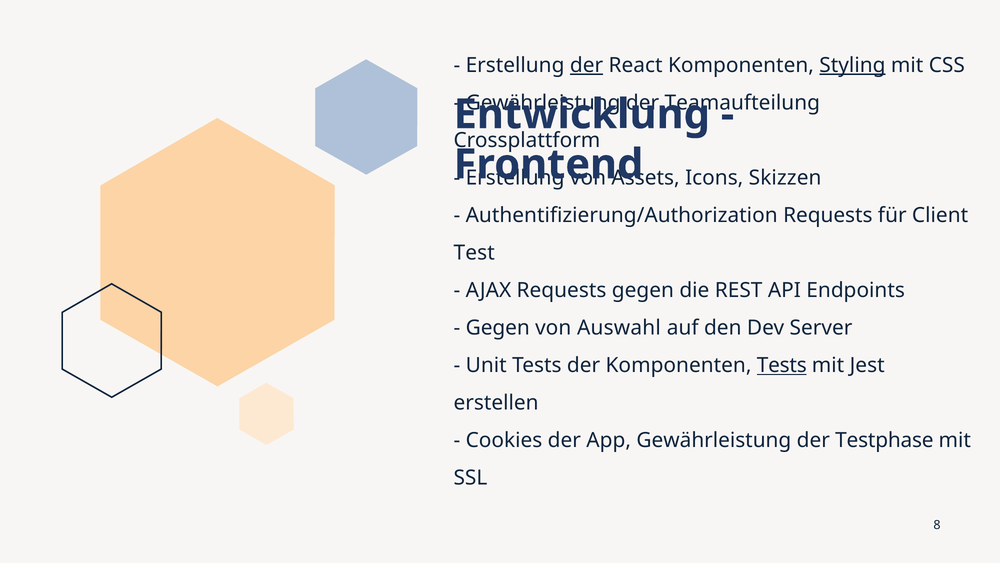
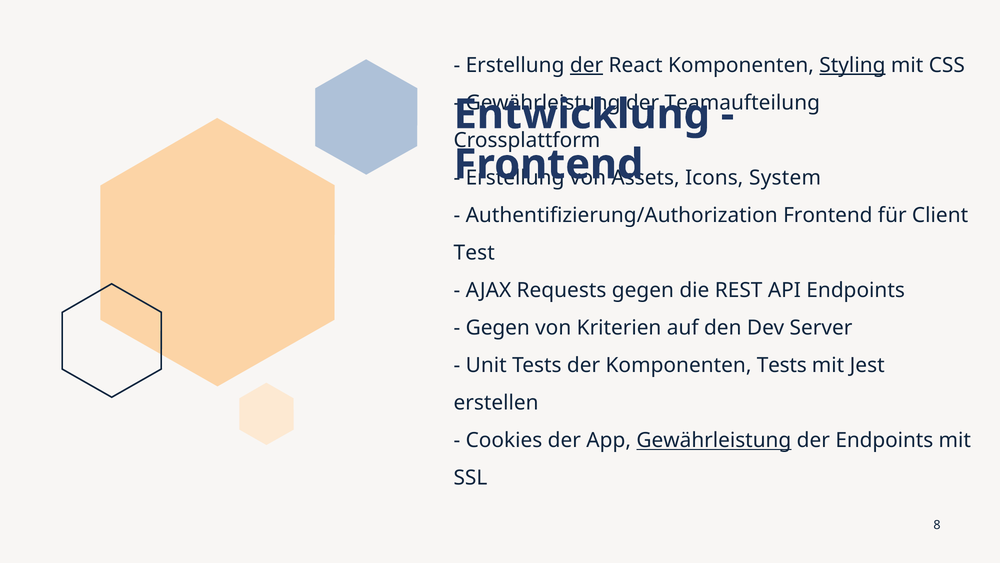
Skizzen: Skizzen -> System (785, 178)
Authentifizierung/Authorization Requests: Requests -> Frontend (828, 215)
Auswahl: Auswahl -> Kriterien (619, 328)
Tests underline: present -> none (782, 365)
Gewährleistung underline: none -> present (714, 440)
der Testphase: Testphase -> Endpoints (884, 440)
